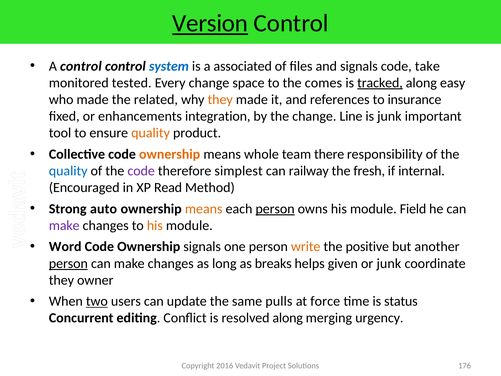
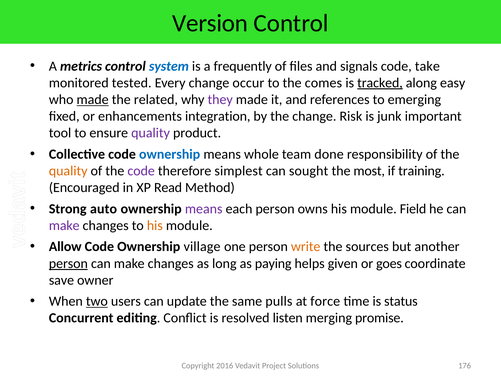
Version underline: present -> none (210, 23)
A control: control -> metrics (81, 66)
associated: associated -> frequently (243, 66)
space: space -> occur (248, 83)
made underline: none -> present (93, 100)
they colour: orange -> purple (220, 100)
insurance: insurance -> emerging (414, 100)
Line: Line -> Risk (351, 116)
quality colour: orange -> purple (151, 133)
ownership colour: orange -> blue (170, 154)
there: there -> done (329, 154)
quality colour: blue -> orange (68, 171)
railway: railway -> sought (309, 171)
fresh: fresh -> most (369, 171)
internal: internal -> training (422, 171)
means colour: orange -> purple (204, 209)
person underline: present -> none (275, 209)
Word: Word -> Allow (65, 247)
Ownership signals: signals -> village (202, 247)
positive: positive -> sources (367, 247)
breaks: breaks -> paying (273, 263)
or junk: junk -> goes (389, 263)
they: they -> save (61, 280)
resolved along: along -> listen (288, 318)
urgency: urgency -> promise (379, 318)
